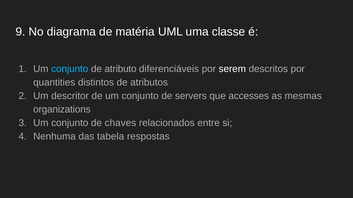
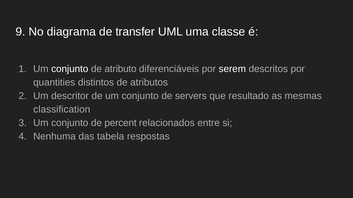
matéria: matéria -> transfer (135, 32)
conjunto colour: light blue -> white (70, 69)
accesses: accesses -> resultado (249, 96)
organizations: organizations -> classification (62, 110)
chaves: chaves -> percent (121, 123)
